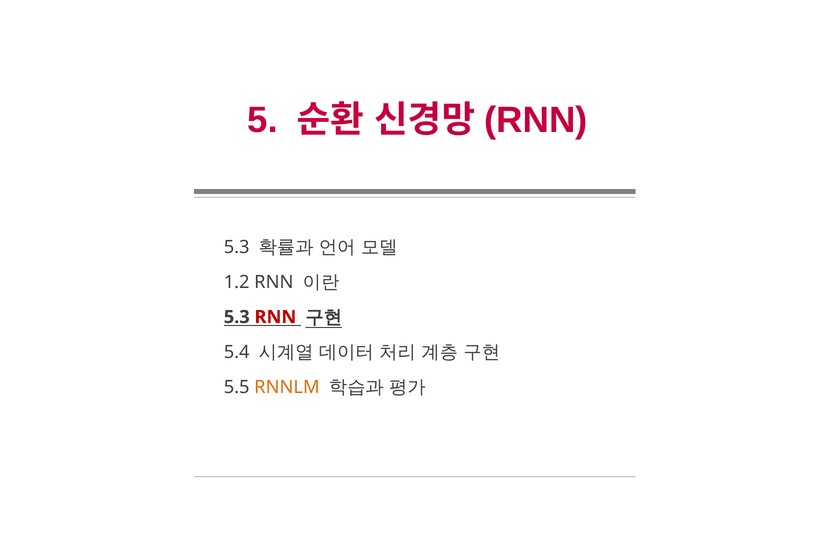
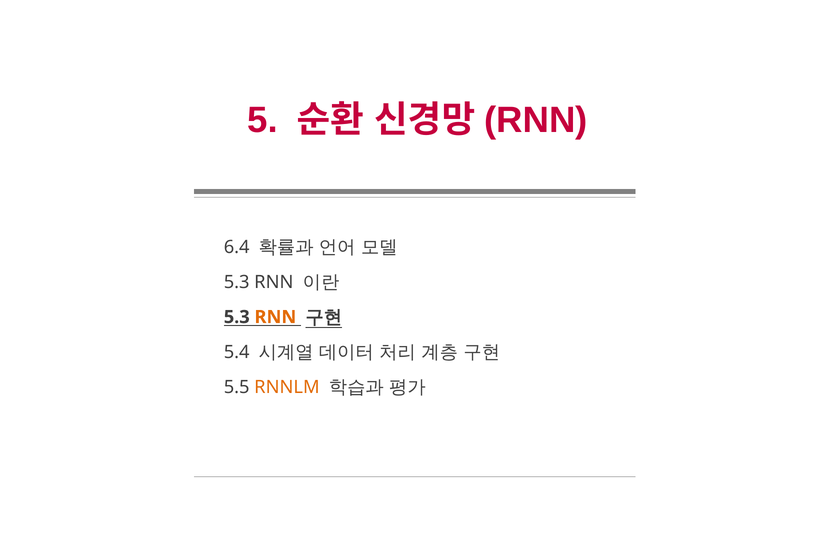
5.3: 5.3 -> 6.4 (237, 247)
1.2: 1.2 -> 5.3 (237, 282)
RNN colour: red -> orange (275, 317)
